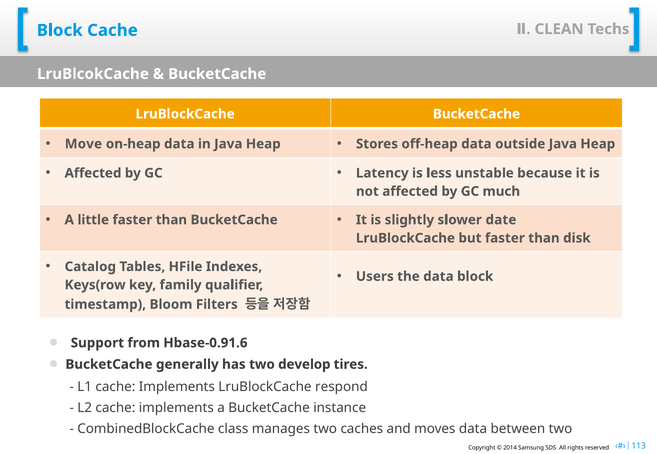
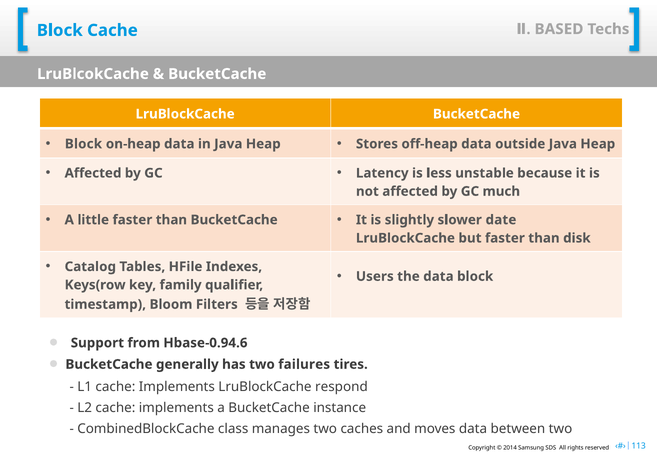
CLEAN: CLEAN -> BASED (559, 29)
Move: Move -> Block (83, 144)
Hbase-0.91.6: Hbase-0.91.6 -> Hbase-0.94.6 (205, 344)
develop: develop -> failures (304, 365)
